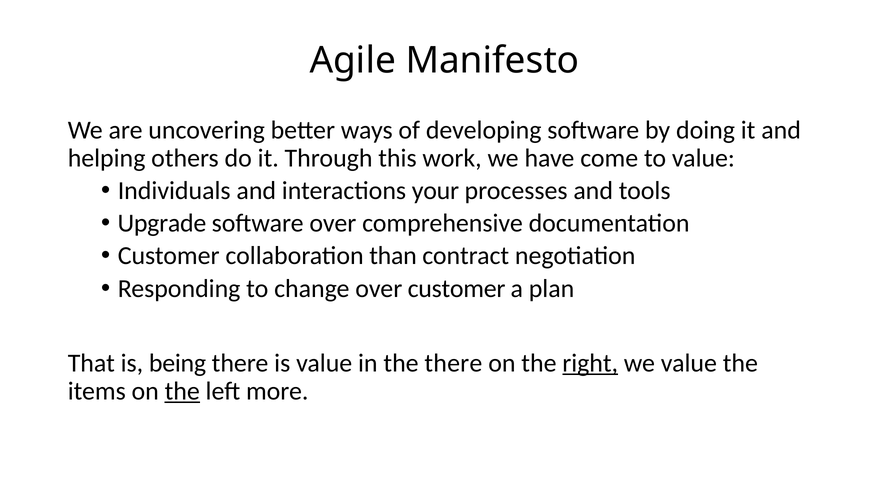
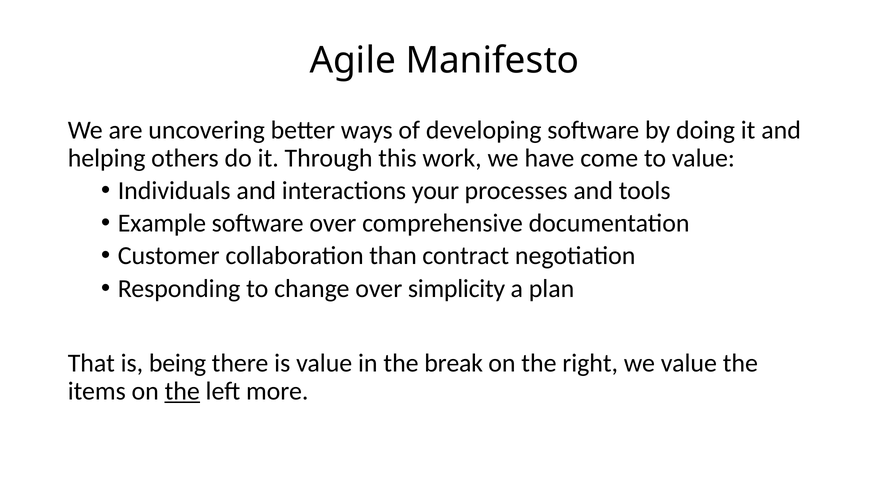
Upgrade: Upgrade -> Example (162, 223)
over customer: customer -> simplicity (457, 289)
the there: there -> break (454, 363)
right underline: present -> none (590, 363)
